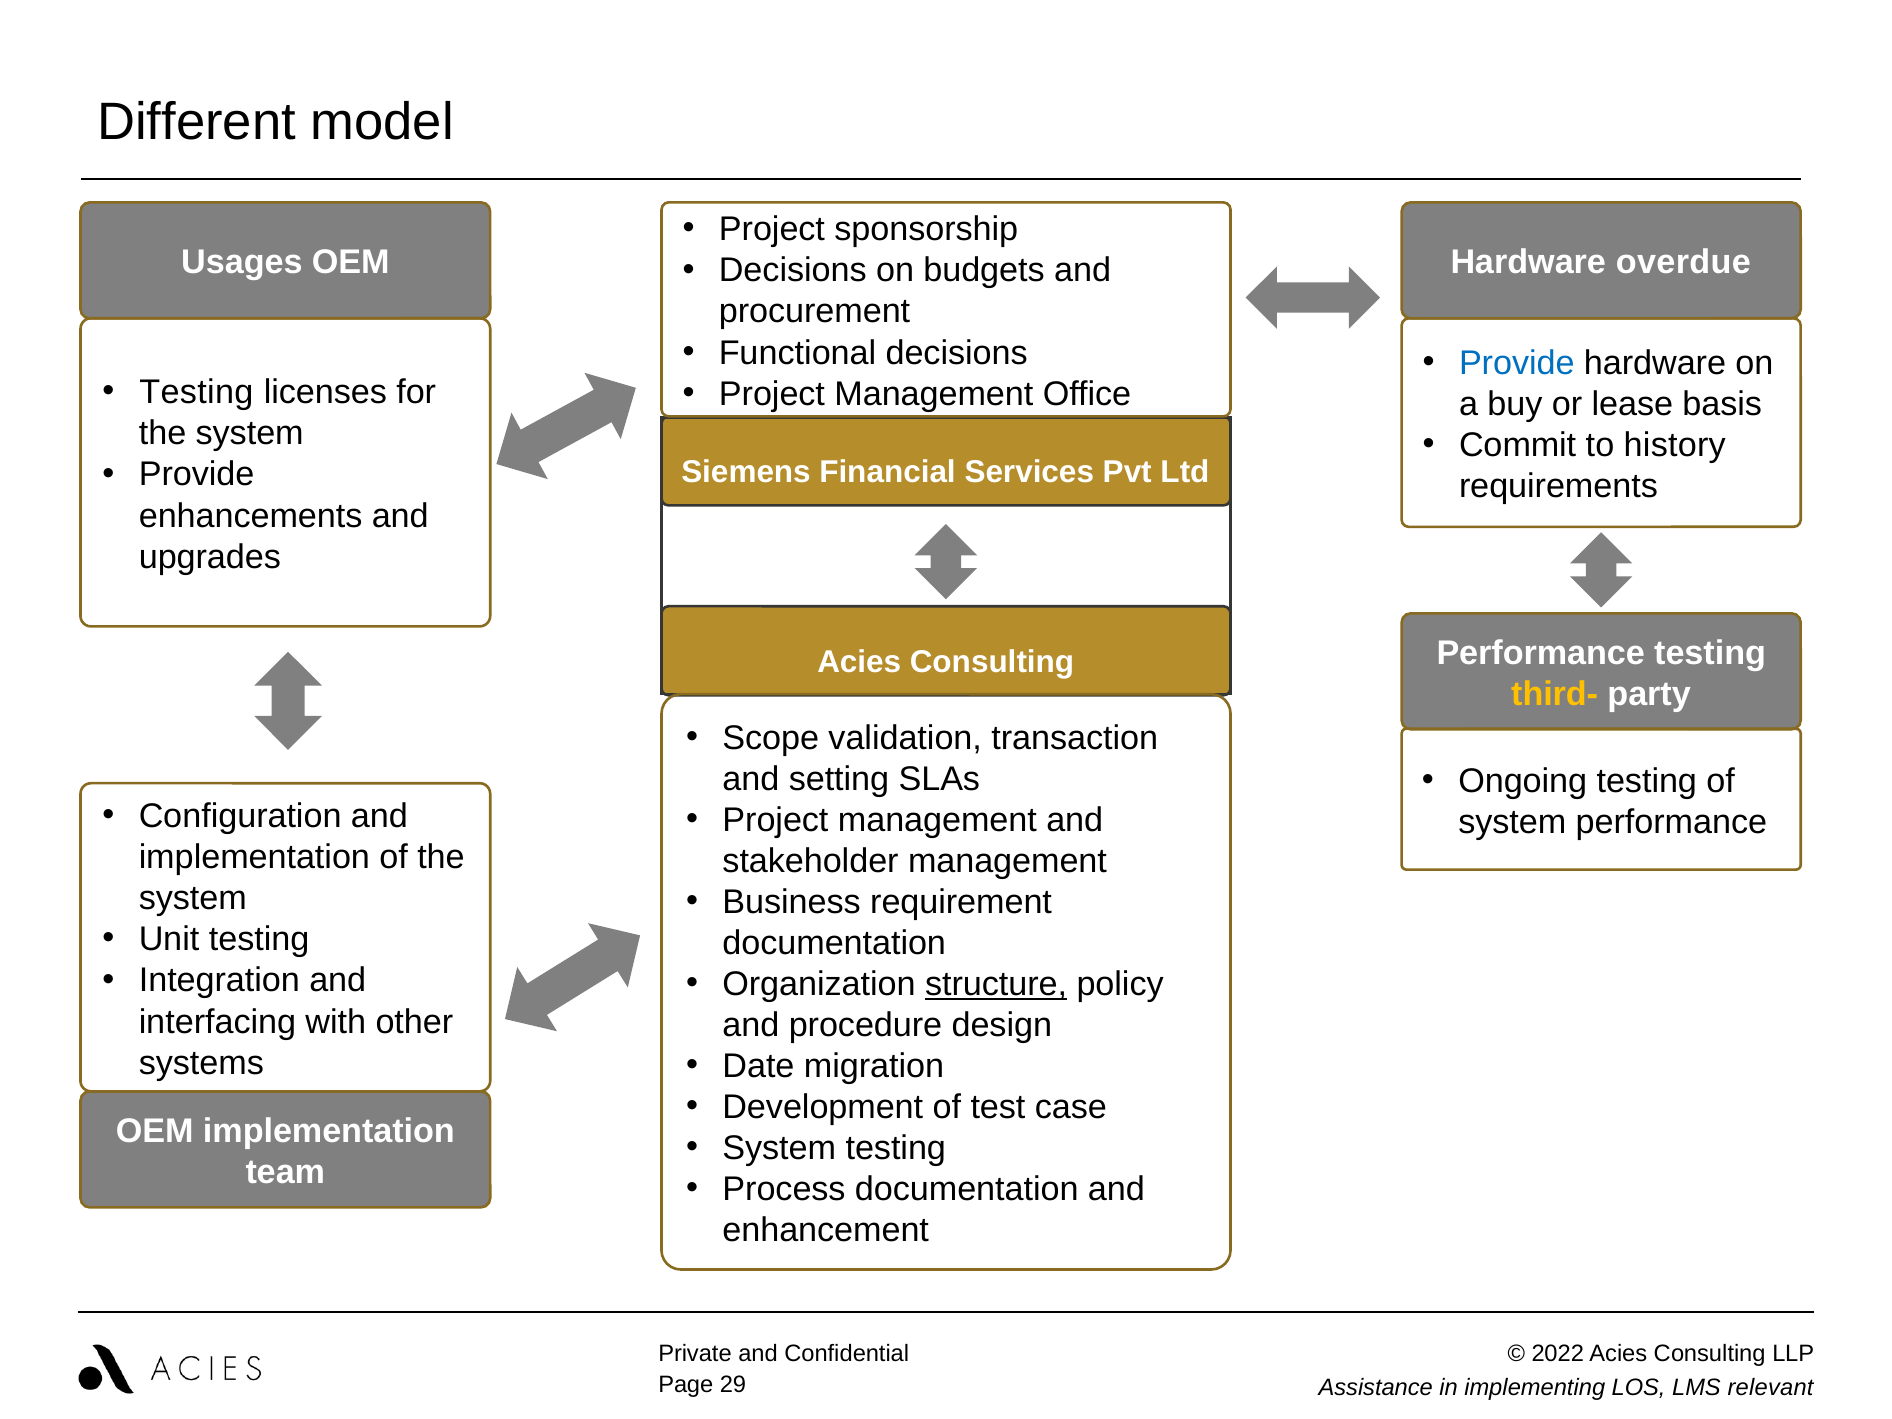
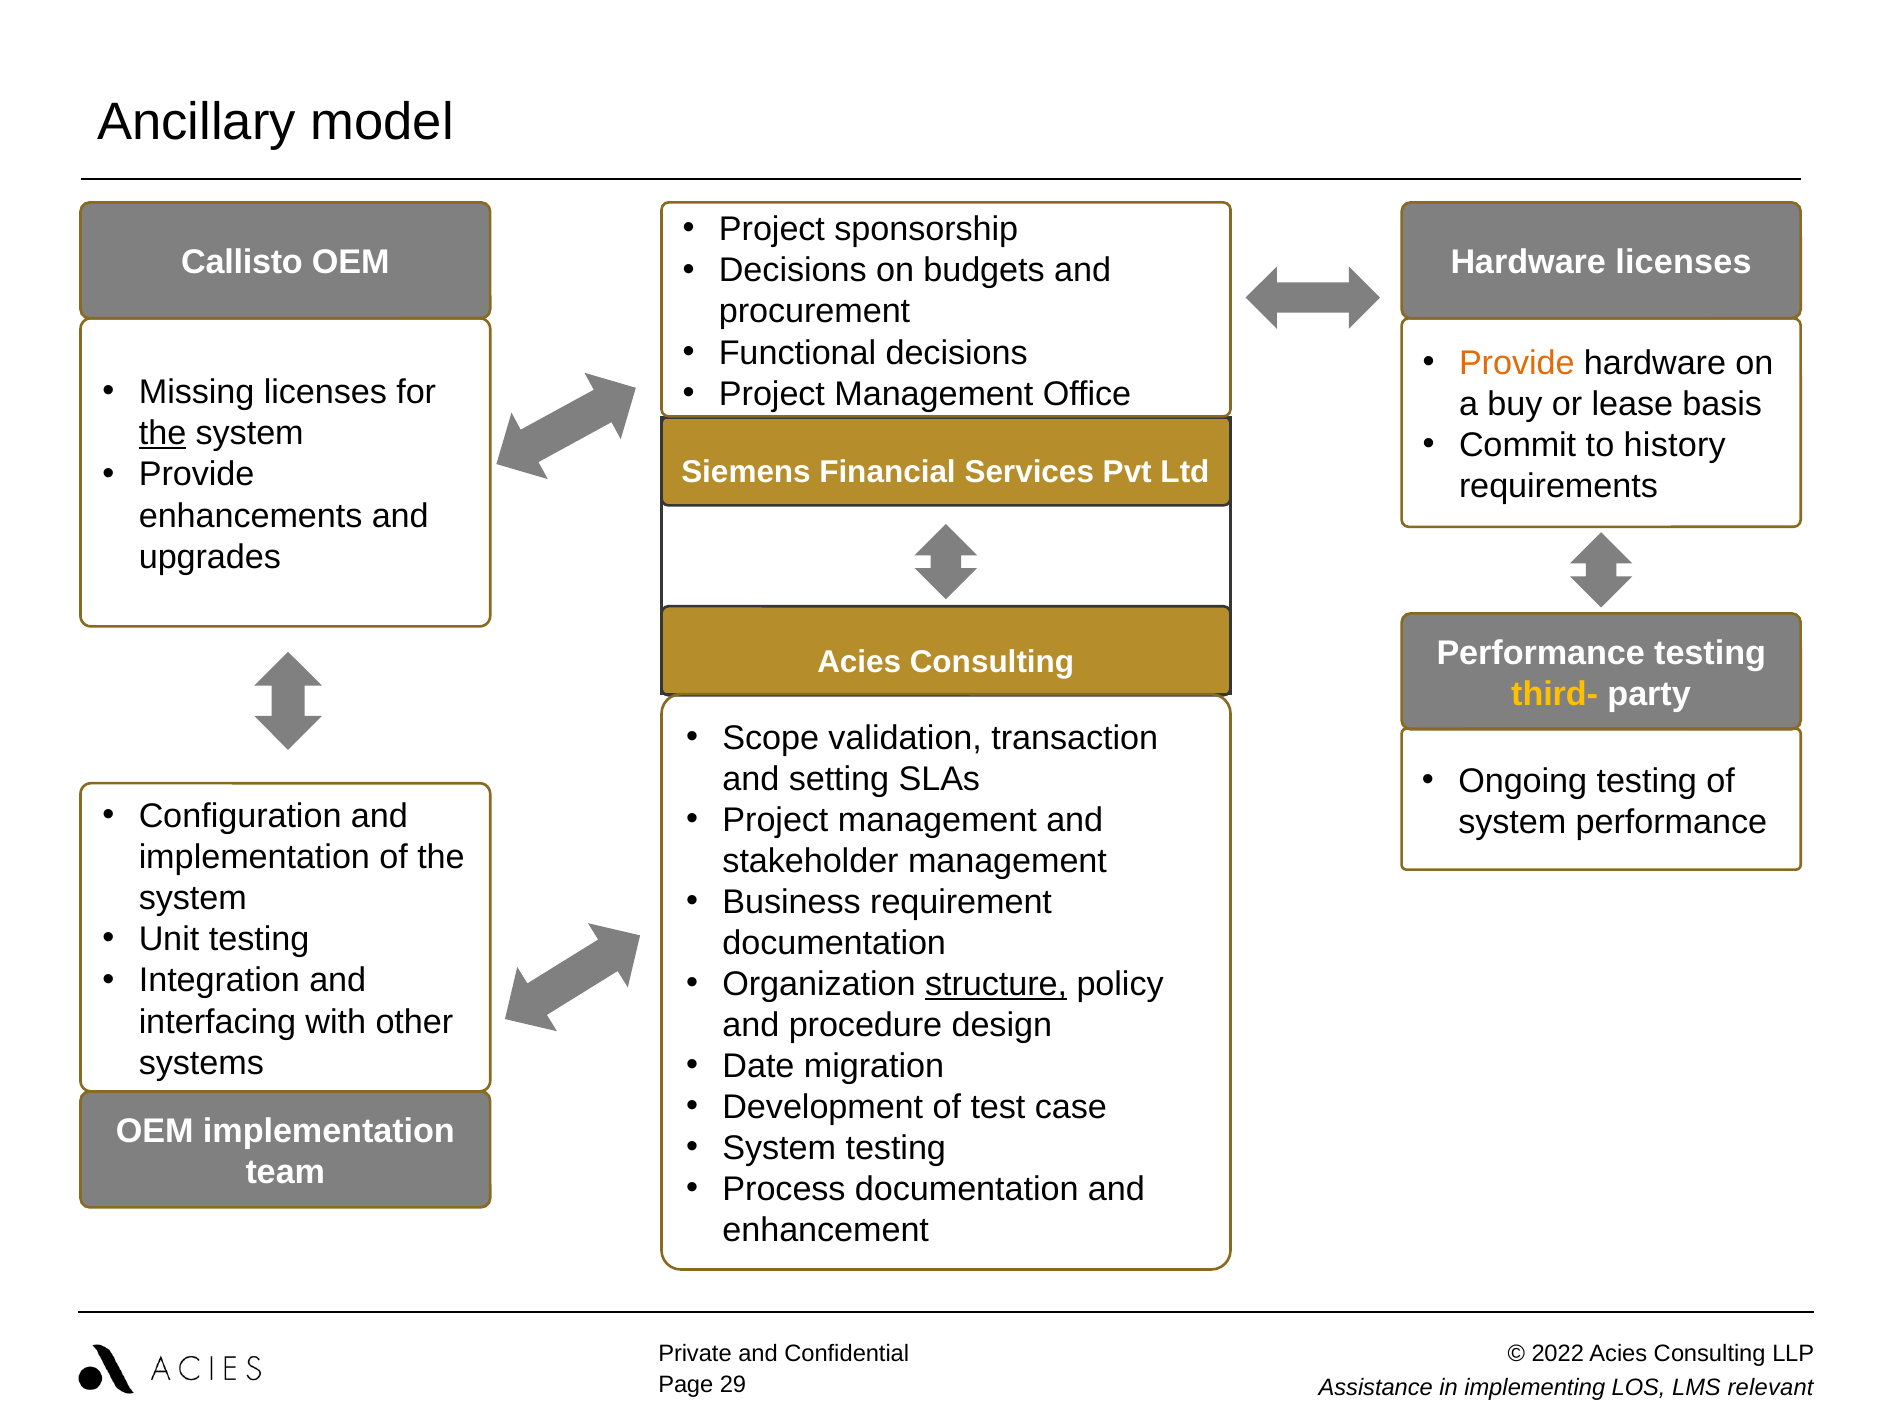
Different: Different -> Ancillary (197, 122)
Usages: Usages -> Callisto (242, 263)
Hardware overdue: overdue -> licenses (1683, 263)
Provide colour: blue -> orange (1517, 363)
Testing: Testing -> Missing (197, 393)
the underline: none -> present (163, 434)
